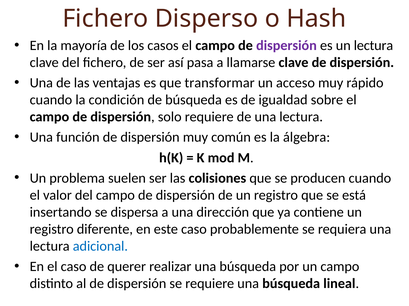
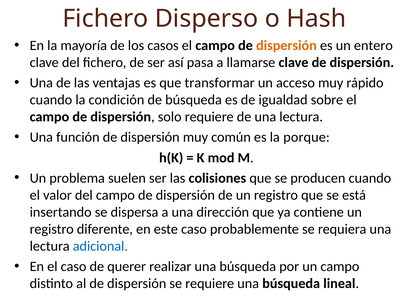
dispersión colour: purple -> orange (286, 46)
un lectura: lectura -> entero (373, 46)
álgebra: álgebra -> porque (307, 138)
